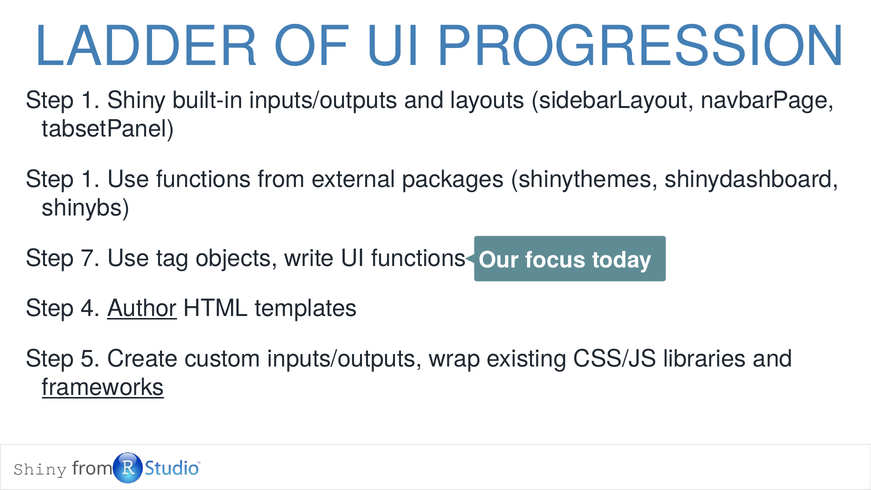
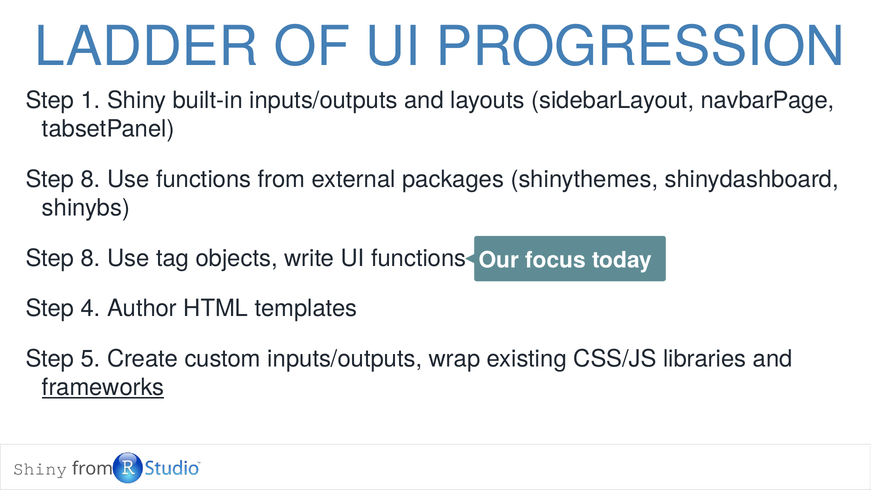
1: 1 -> 8 (91, 179)
7: 7 -> 8 (91, 258)
Author underline: present -> none (142, 309)
